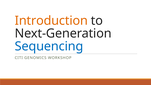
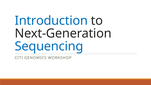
Introduction colour: orange -> blue (51, 21)
